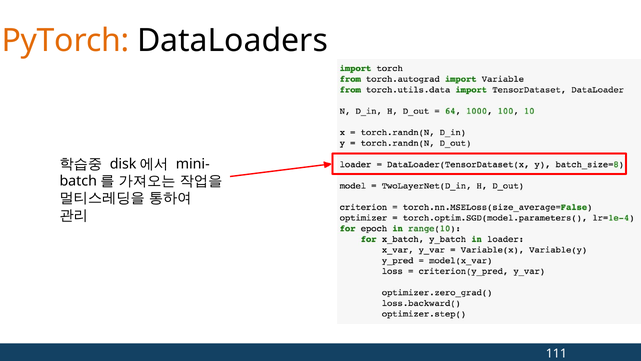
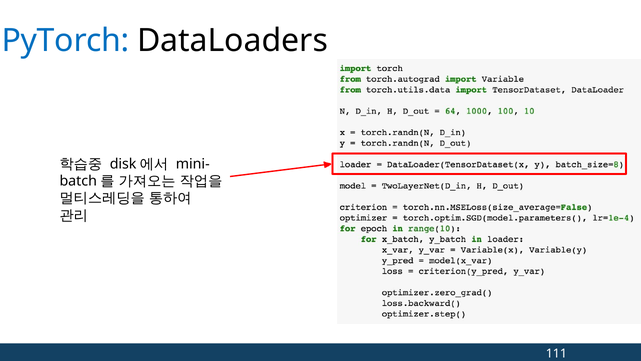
PyTorch colour: orange -> blue (66, 40)
